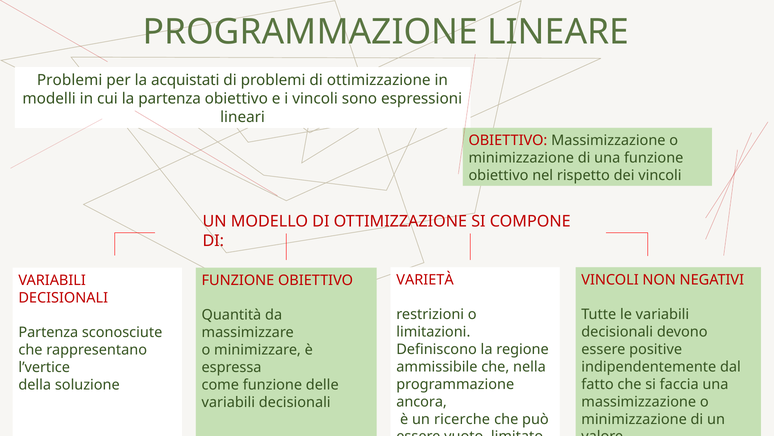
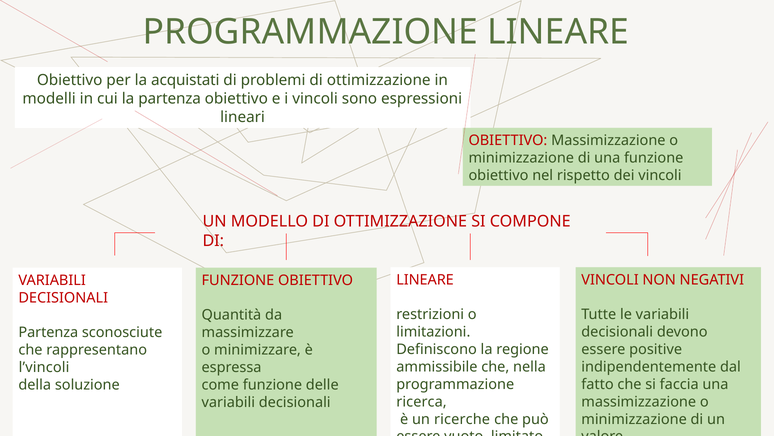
Problemi: Problemi -> Obiettivo (70, 80)
VARIETÀ: VARIETÀ -> LINEARE (425, 279)
l’vertice: l’vertice -> l’vincoli (44, 367)
ancora: ancora -> ricerca (422, 401)
